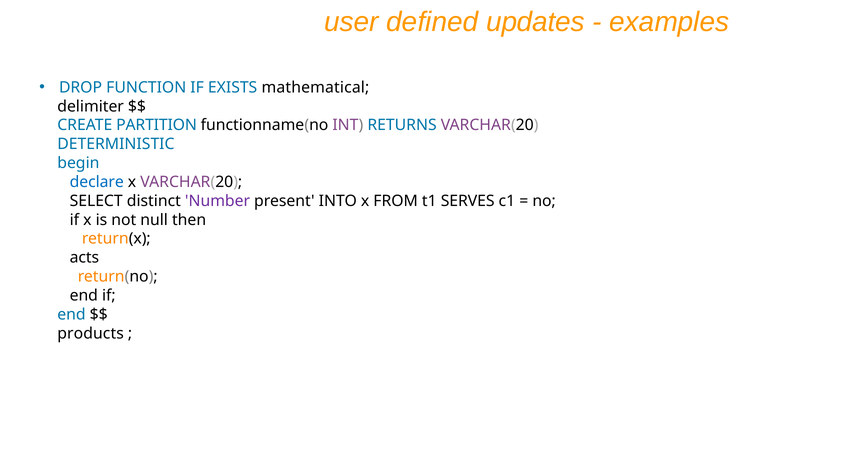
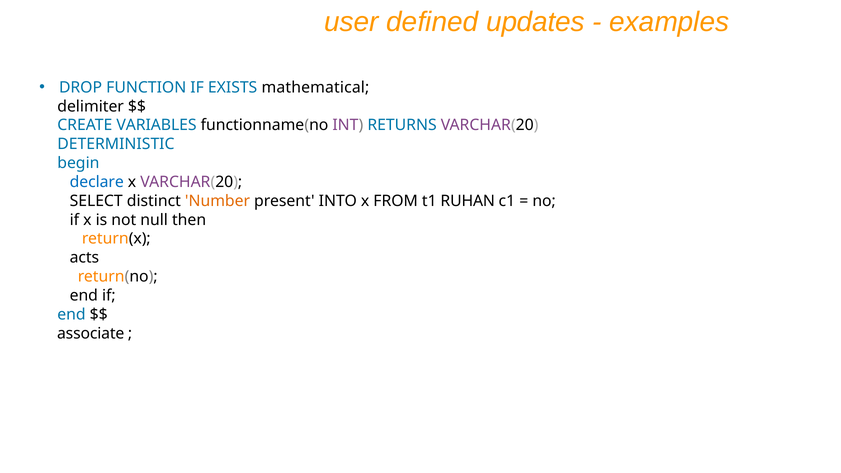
PARTITION: PARTITION -> VARIABLES (156, 125)
Number colour: purple -> orange (218, 201)
SERVES: SERVES -> RUHAN (468, 201)
products: products -> associate (91, 333)
